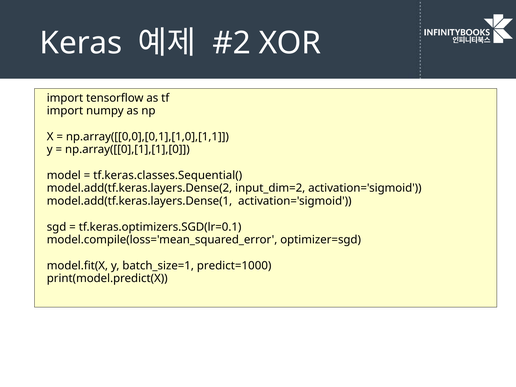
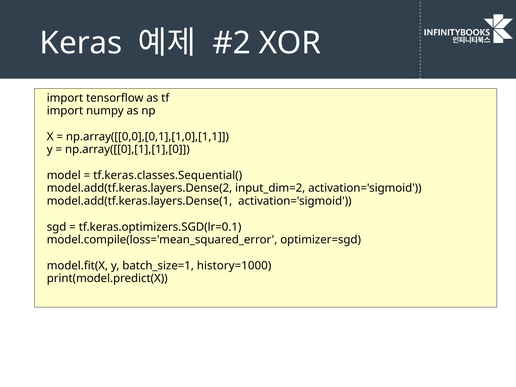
predict=1000: predict=1000 -> history=1000 (234, 266)
